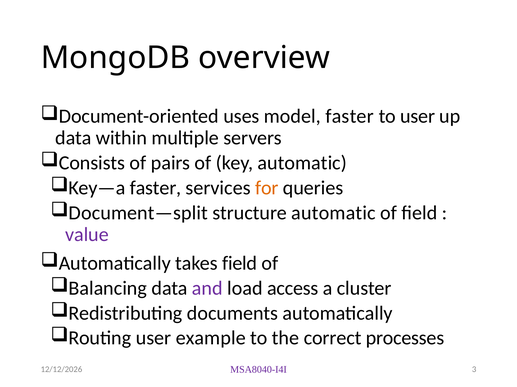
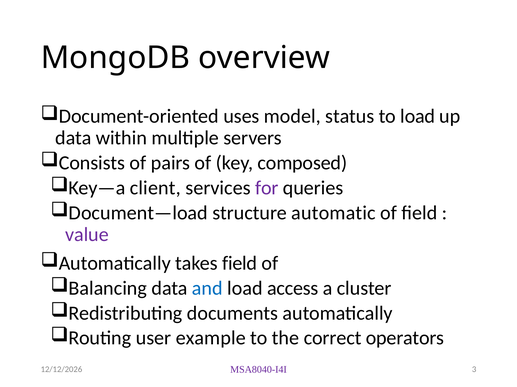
model faster: faster -> status (350, 117)
to user: user -> load (418, 117)
key automatic: automatic -> composed (302, 163)
Key—a faster: faster -> client (155, 188)
for colour: orange -> purple (267, 188)
Document—split: Document—split -> Document—load (138, 213)
and colour: purple -> blue (207, 289)
processes: processes -> operators (405, 339)
